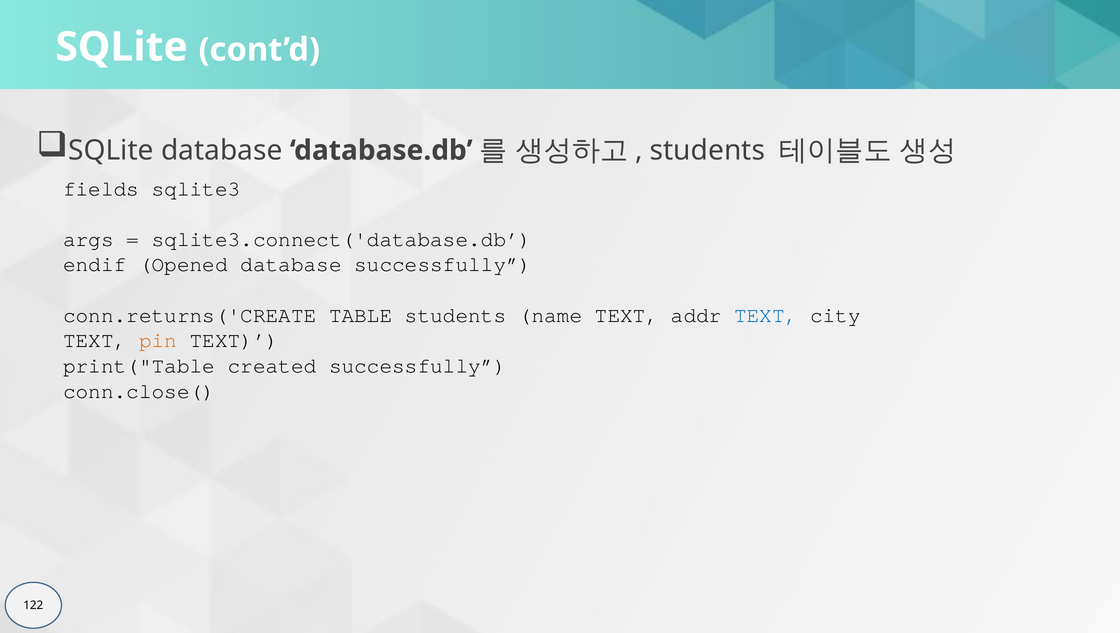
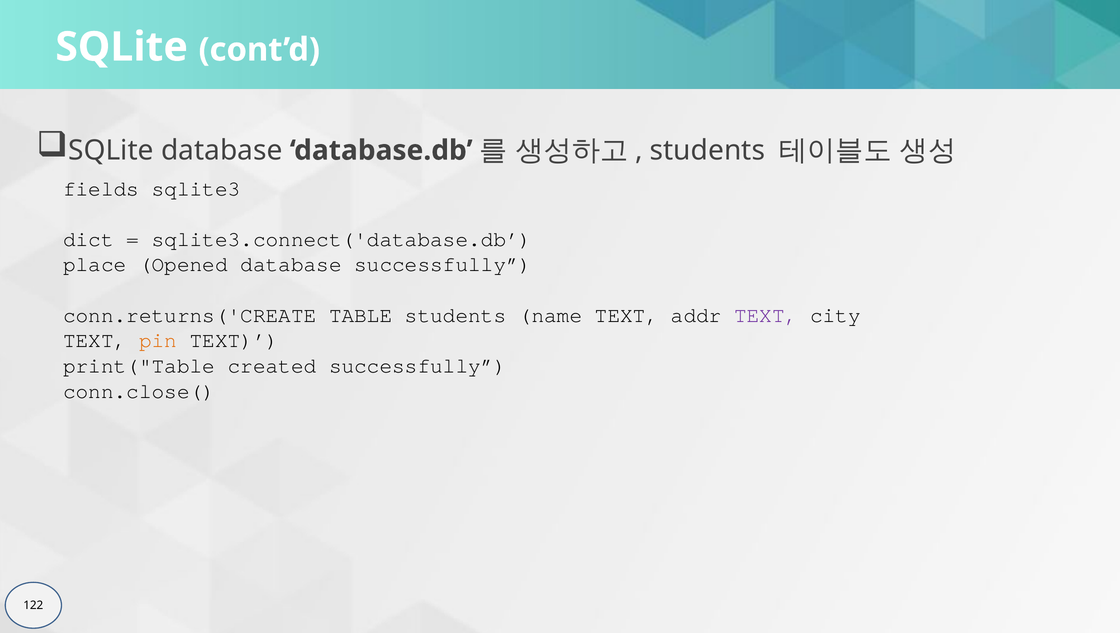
args: args -> dict (88, 239)
endif: endif -> place (95, 265)
TEXT colour: blue -> purple (766, 315)
